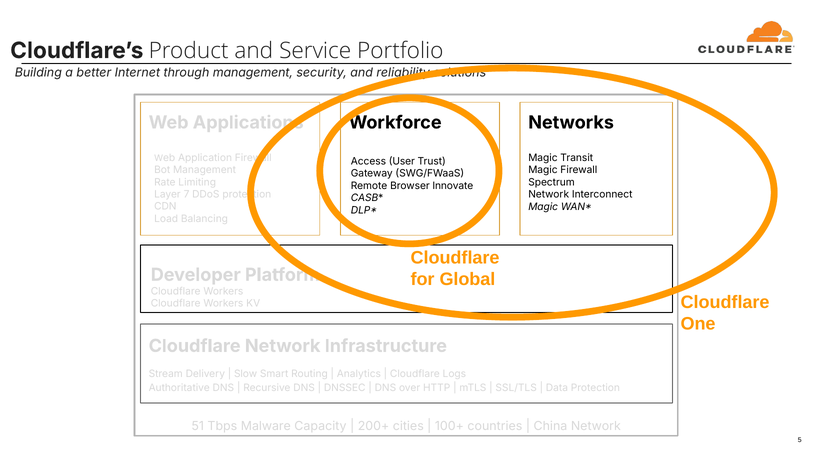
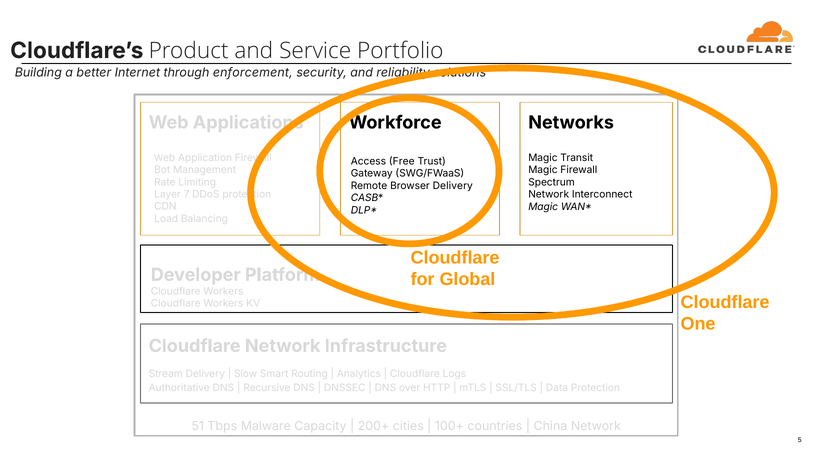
through management: management -> enforcement (253, 73)
User: User -> Free (402, 161)
Browser Innovate: Innovate -> Delivery (453, 186)
